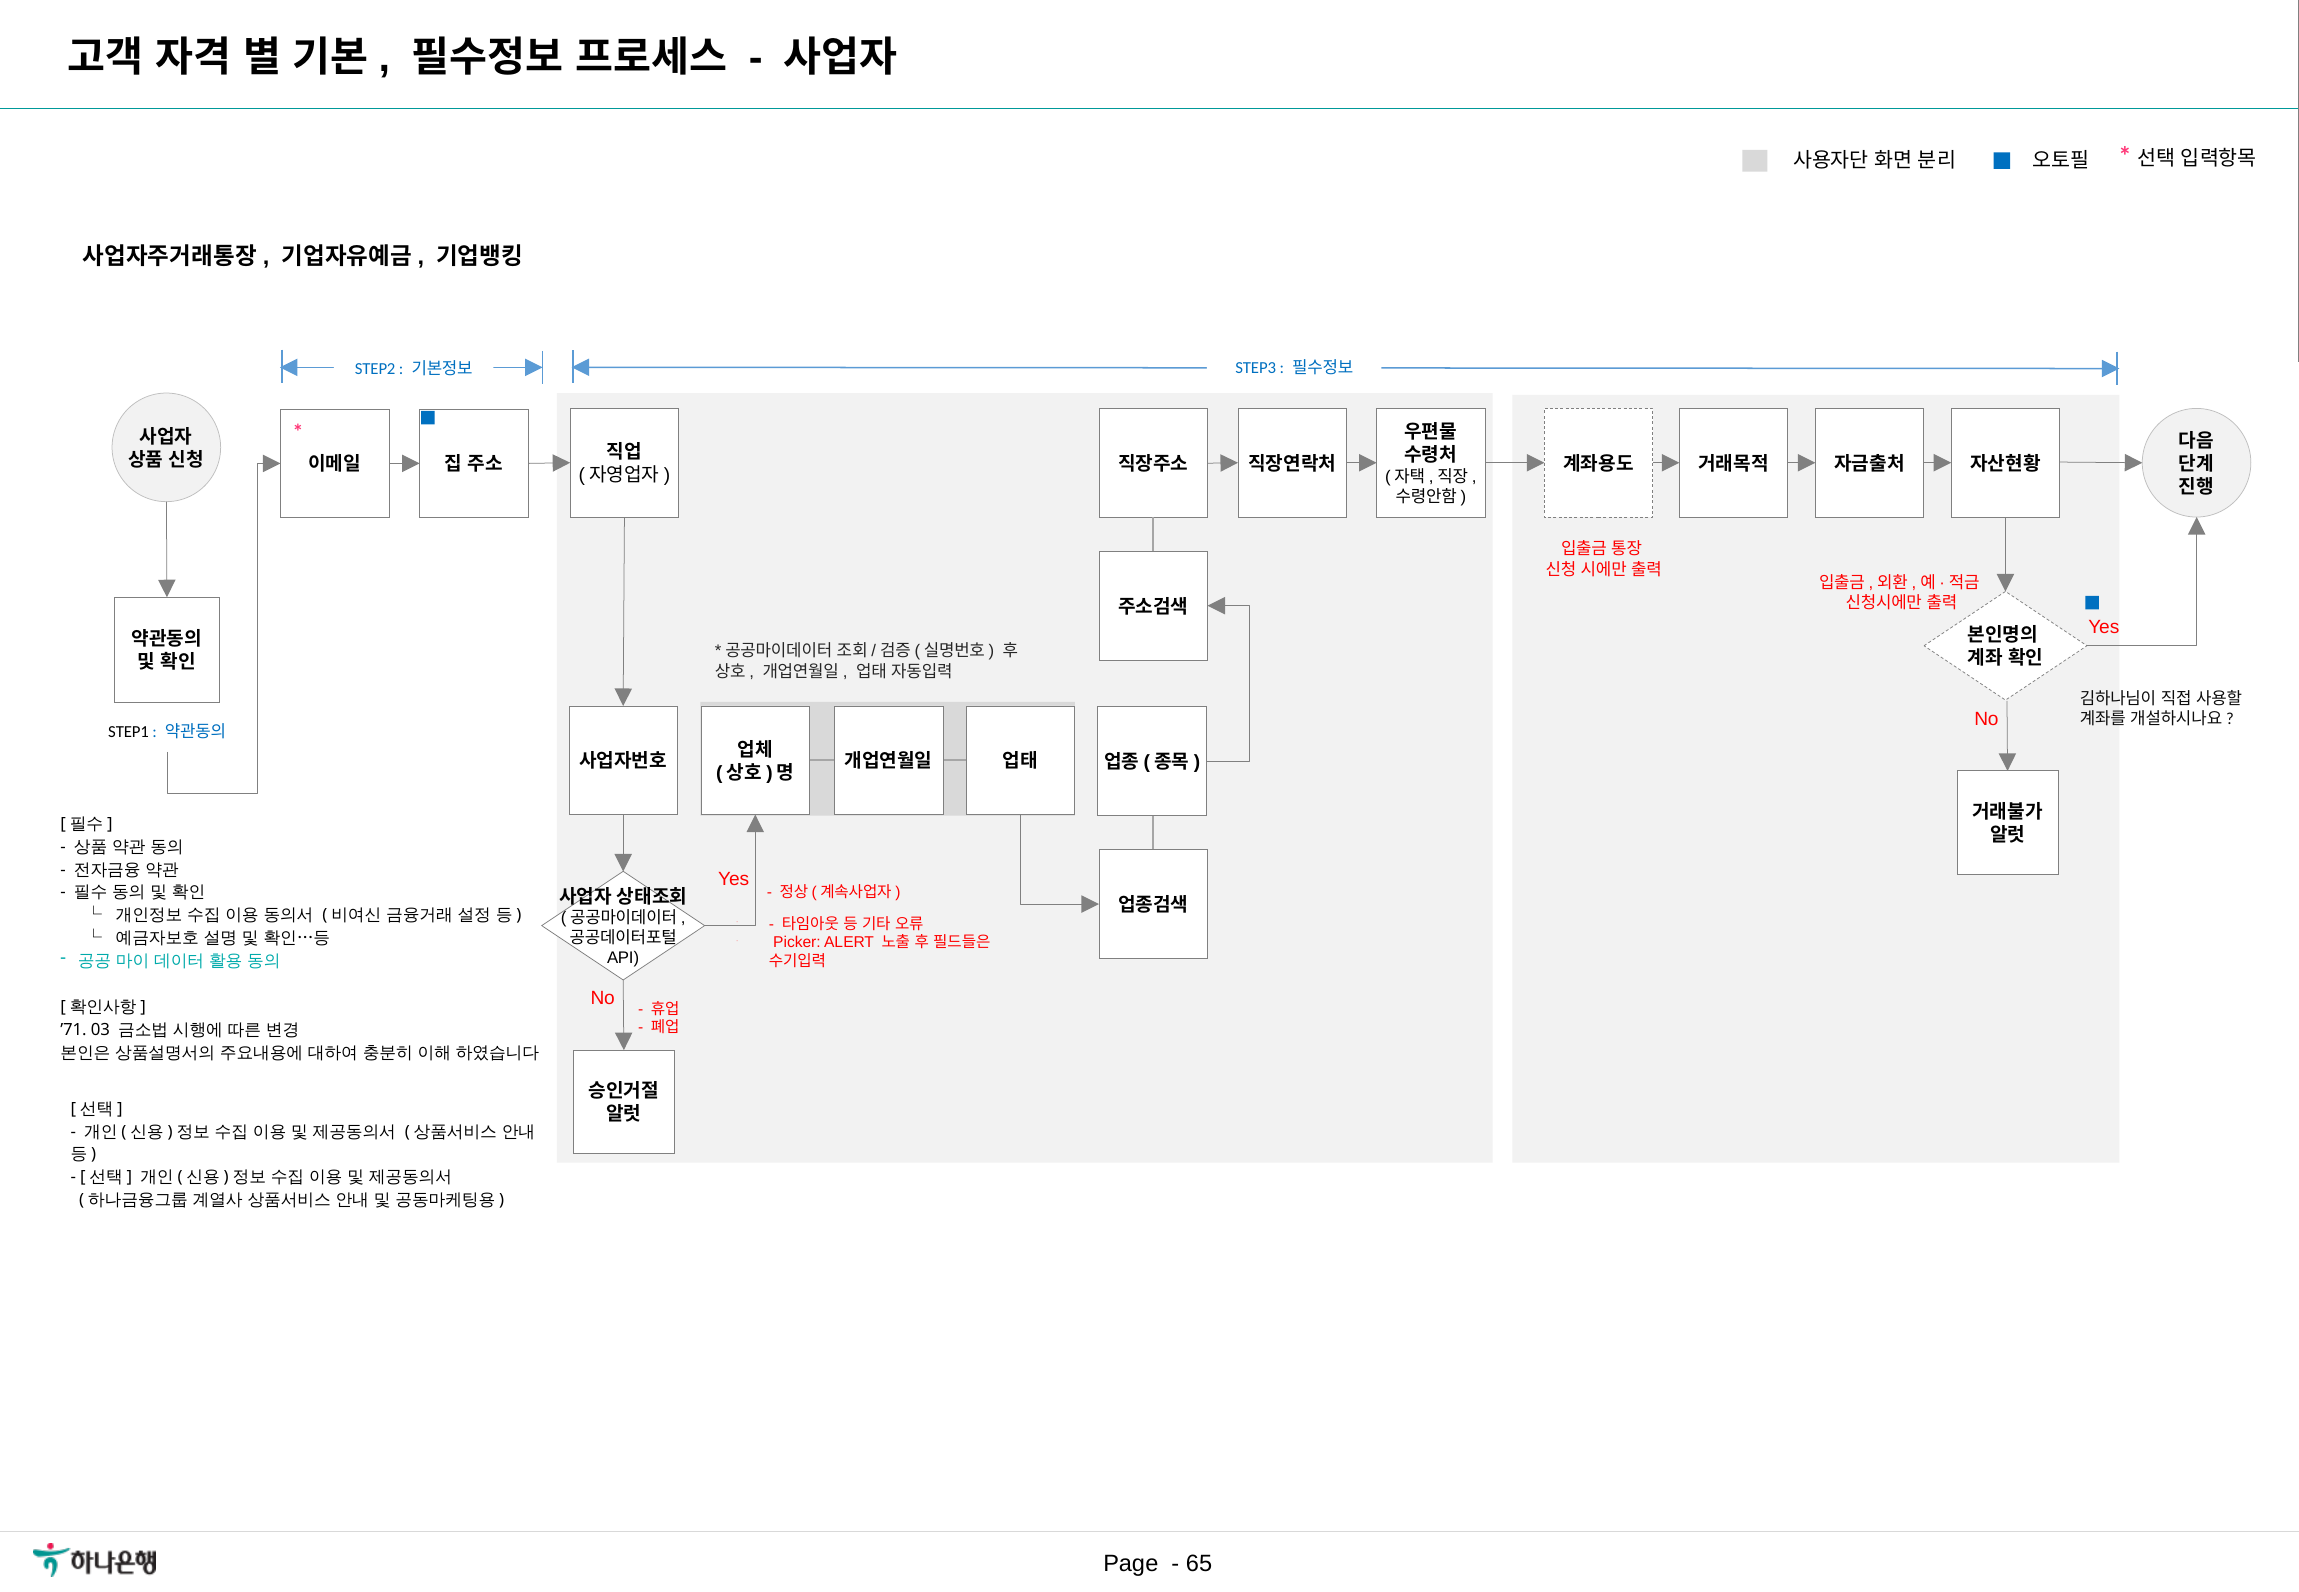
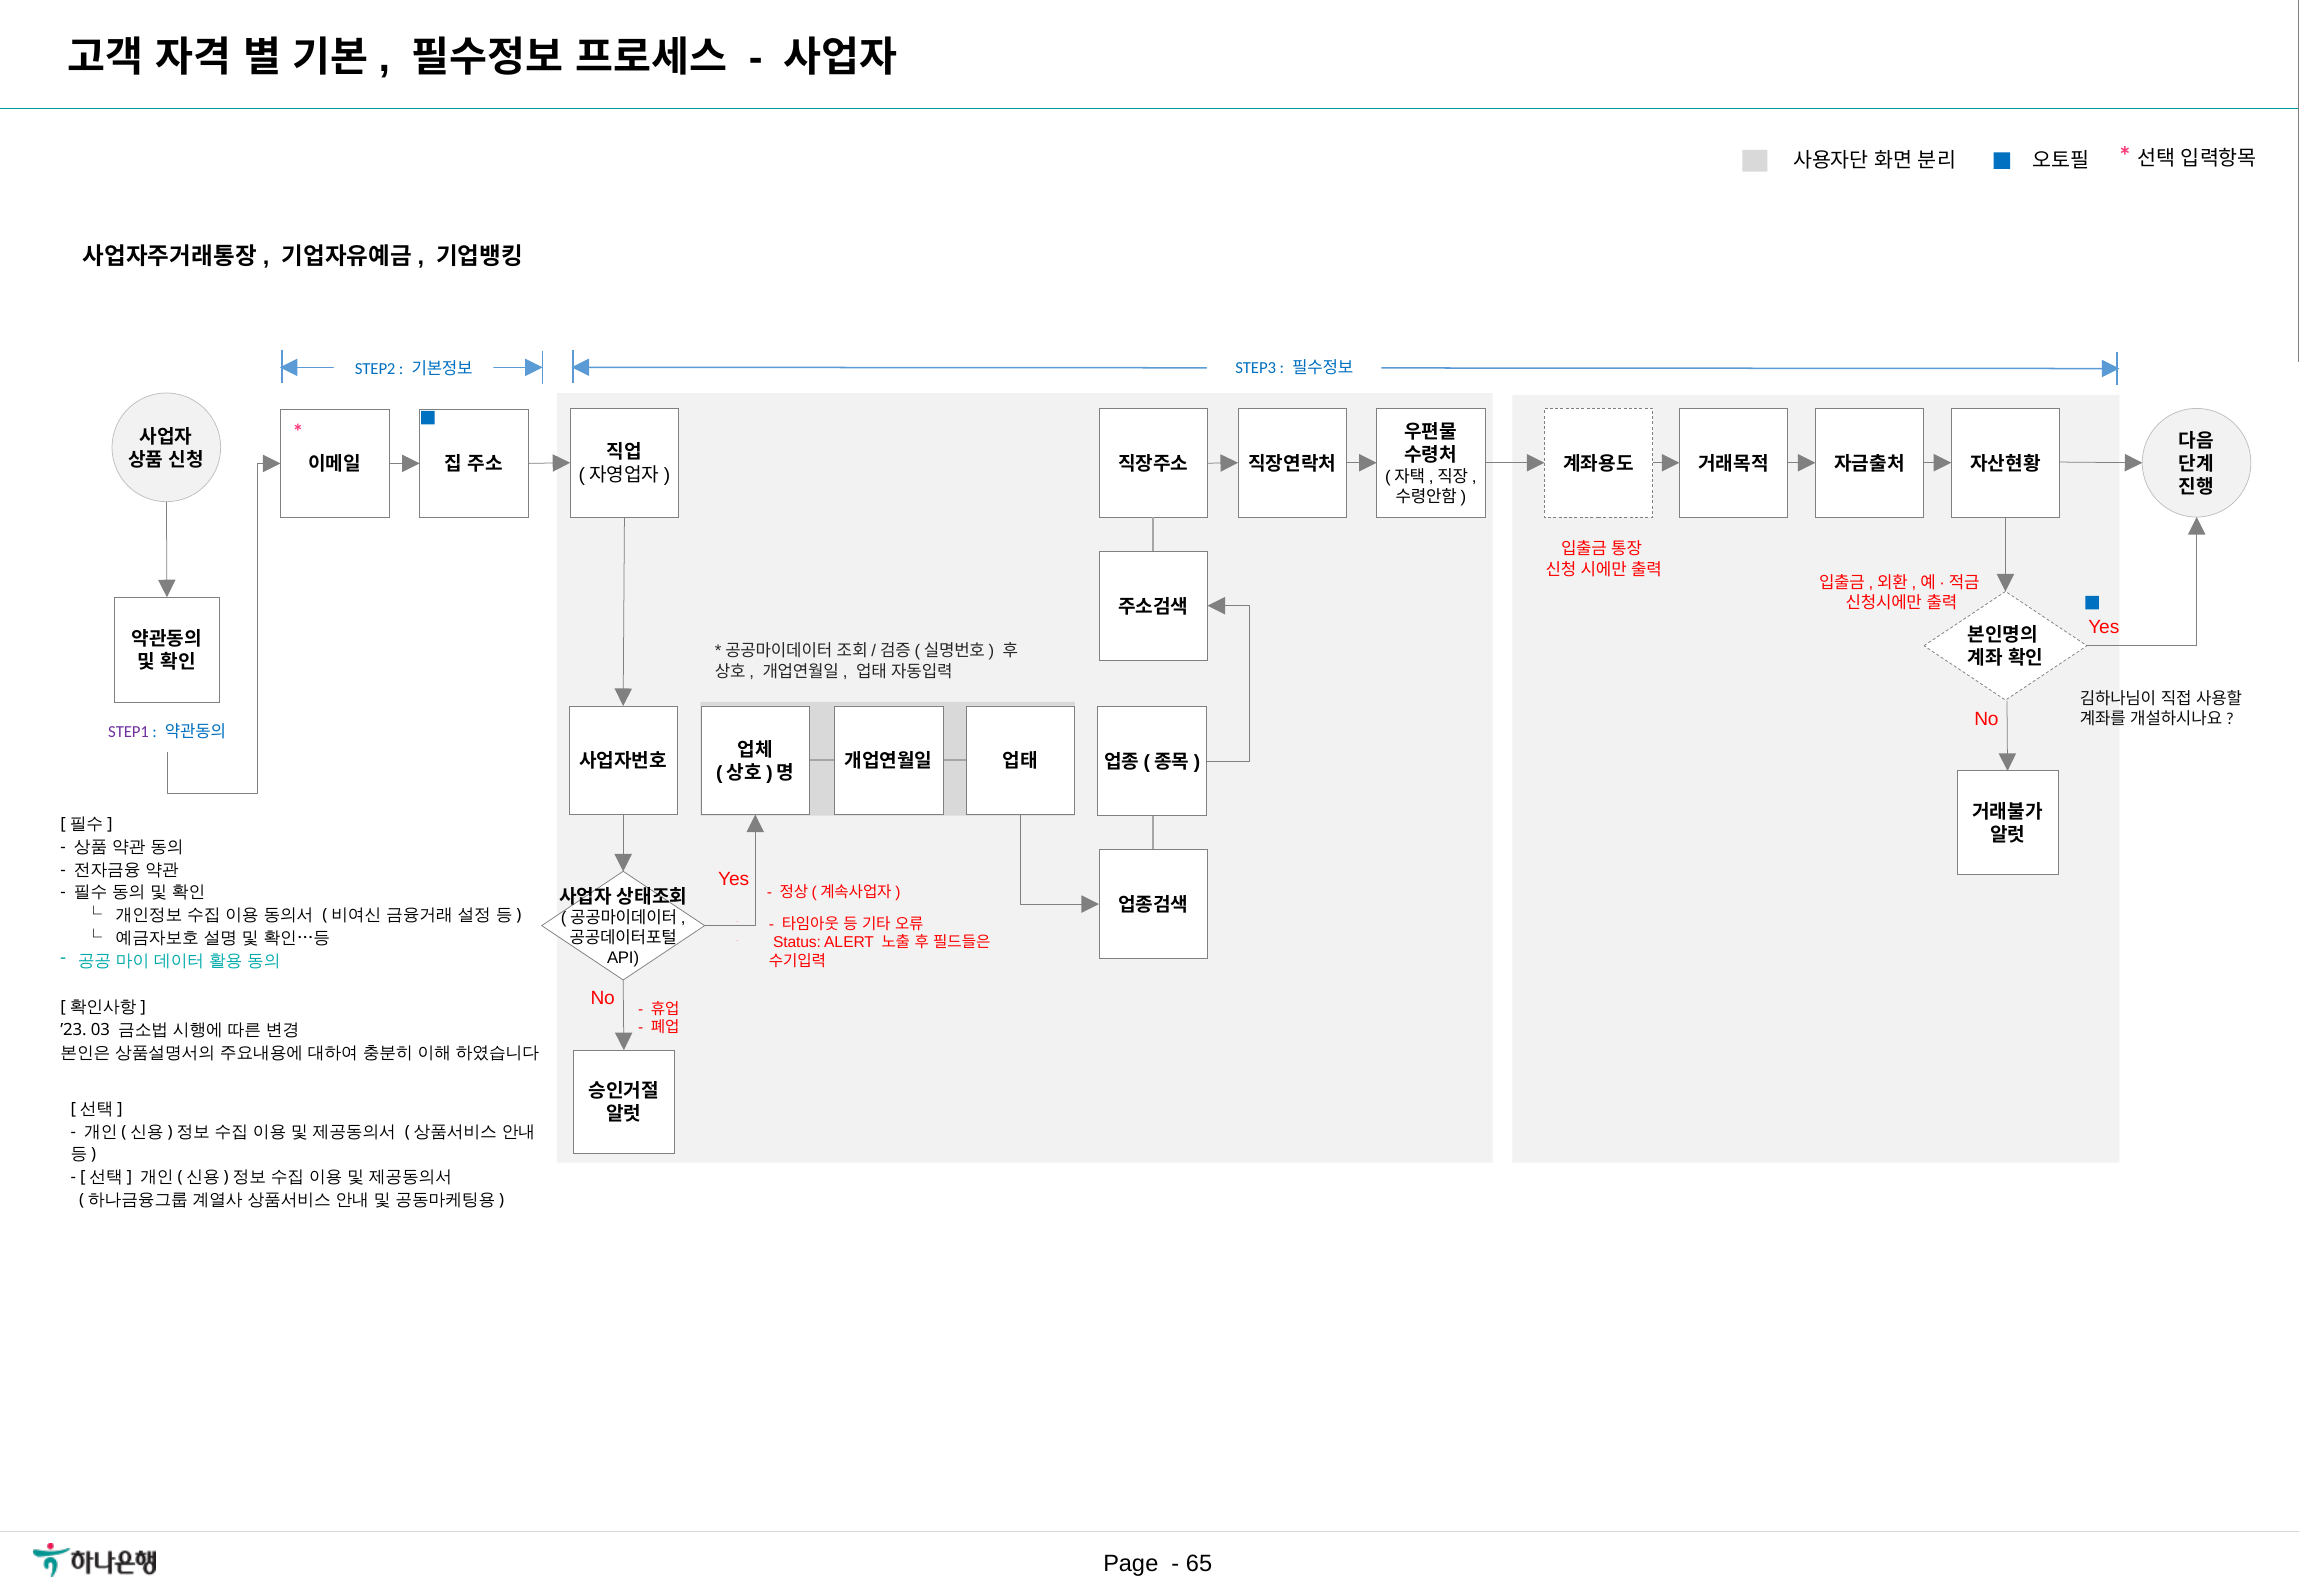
STEP1 colour: black -> purple (129, 732)
Picker: Picker -> Status (797, 942)
’71: ’71 -> ’23 (74, 1030)
